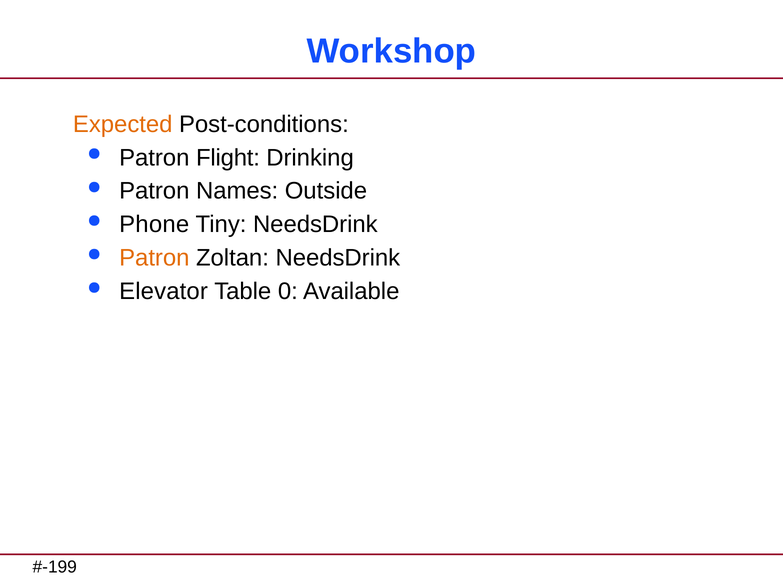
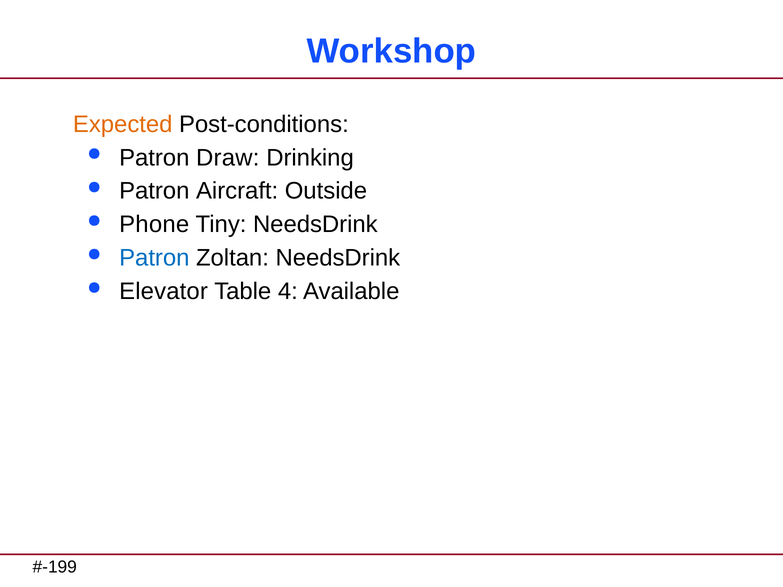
Flight: Flight -> Draw (228, 158)
Names: Names -> Aircraft (237, 191)
Patron colour: orange -> blue (154, 258)
0: 0 -> 4 (288, 292)
